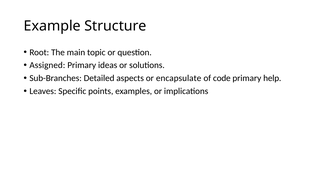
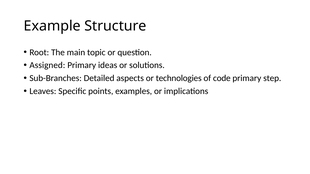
encapsulate: encapsulate -> technologies (179, 78)
help: help -> step (272, 78)
